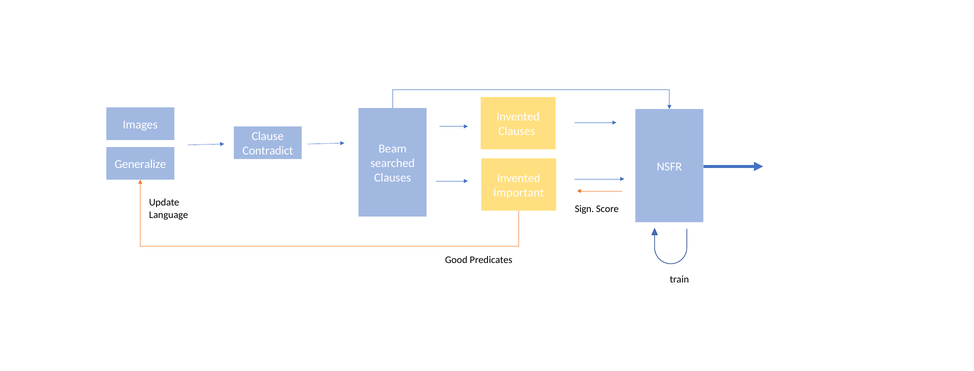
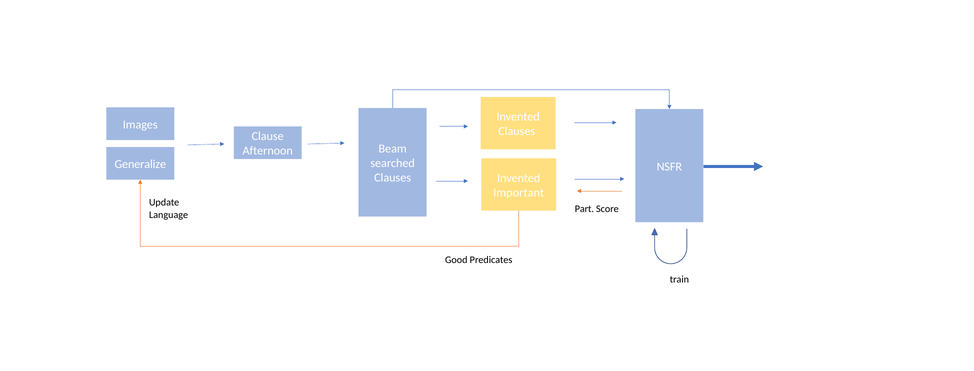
Contradict: Contradict -> Afternoon (268, 151)
Sign: Sign -> Part (584, 209)
